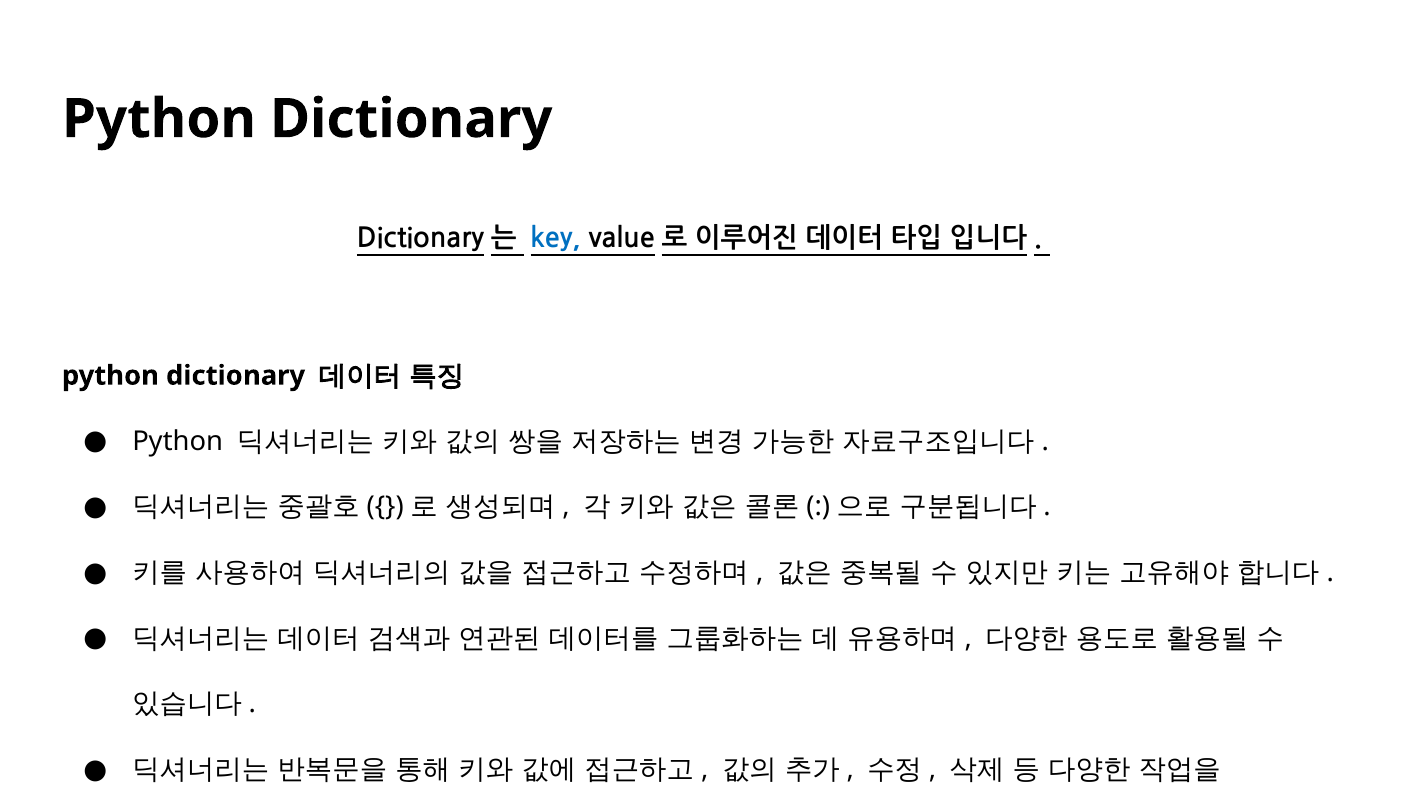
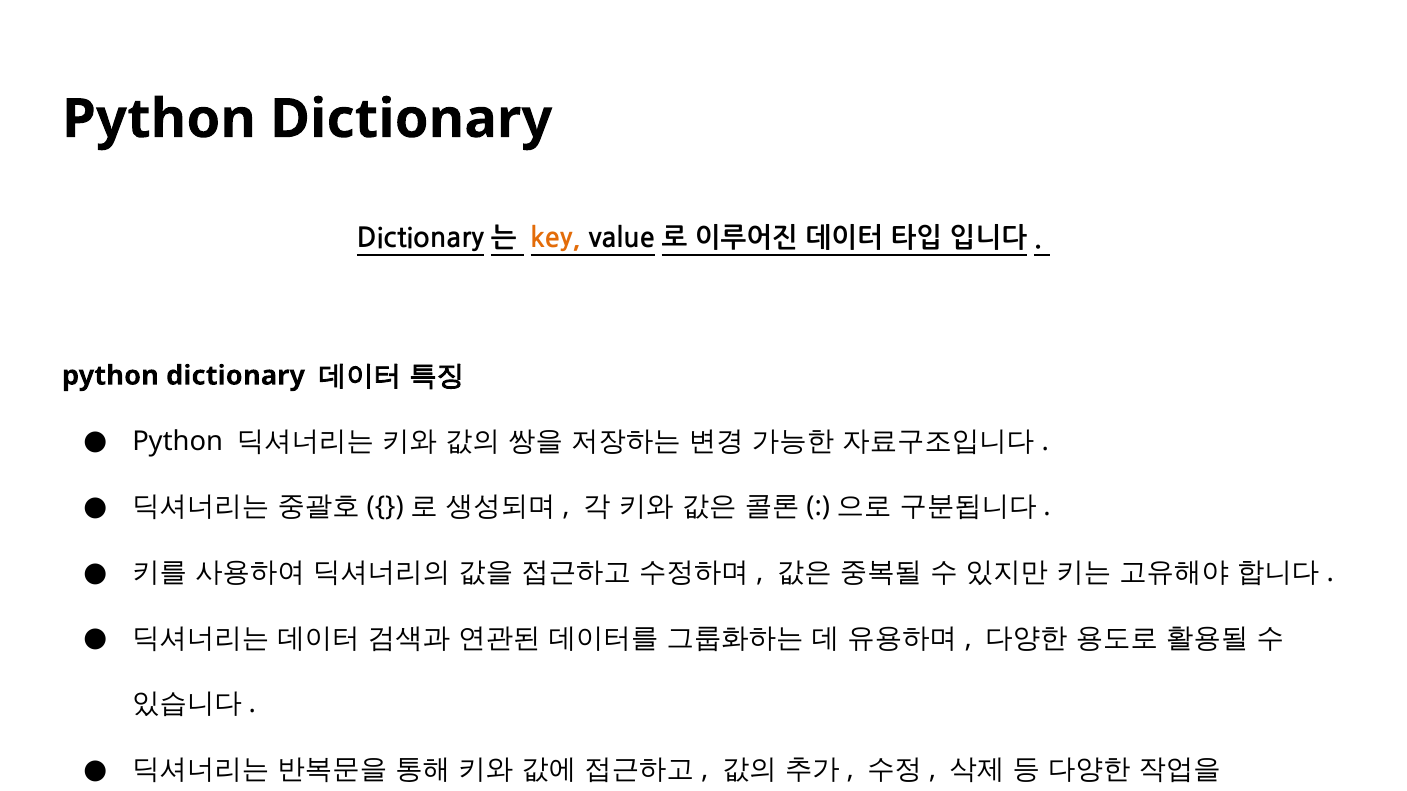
key colour: blue -> orange (556, 238)
